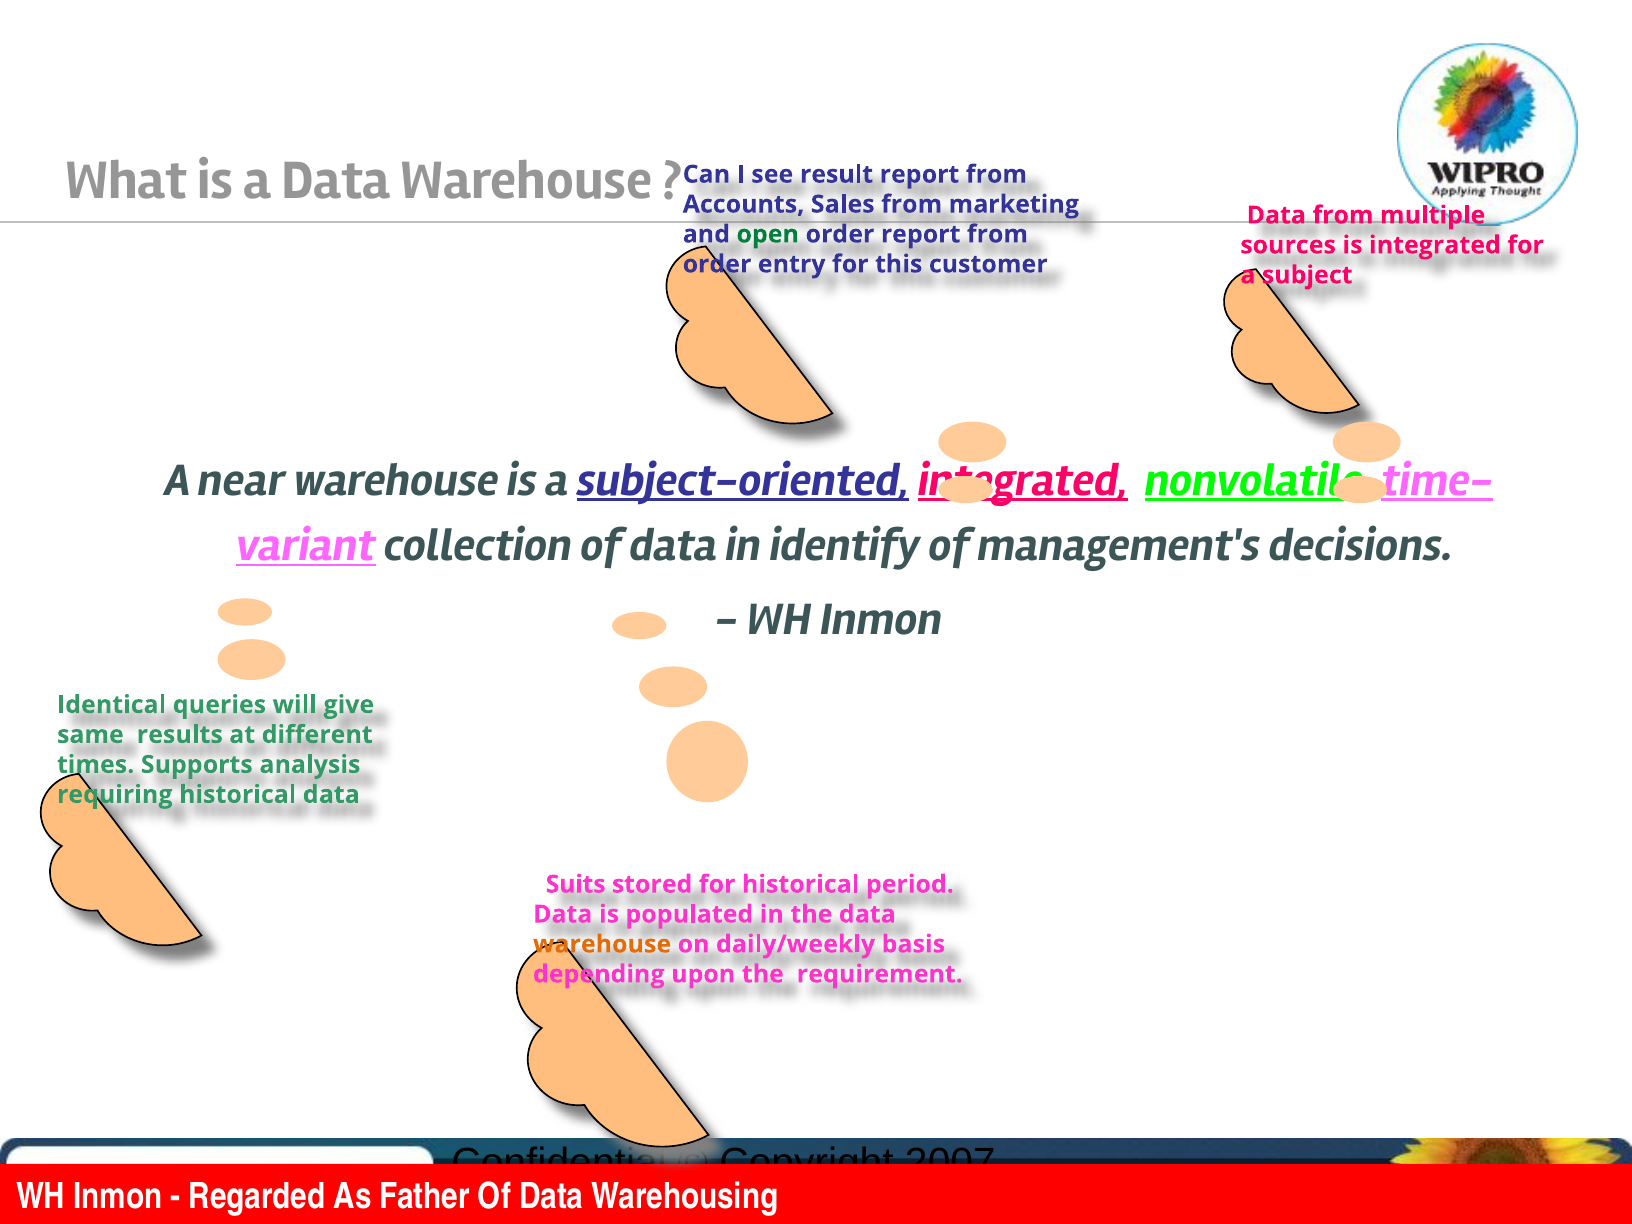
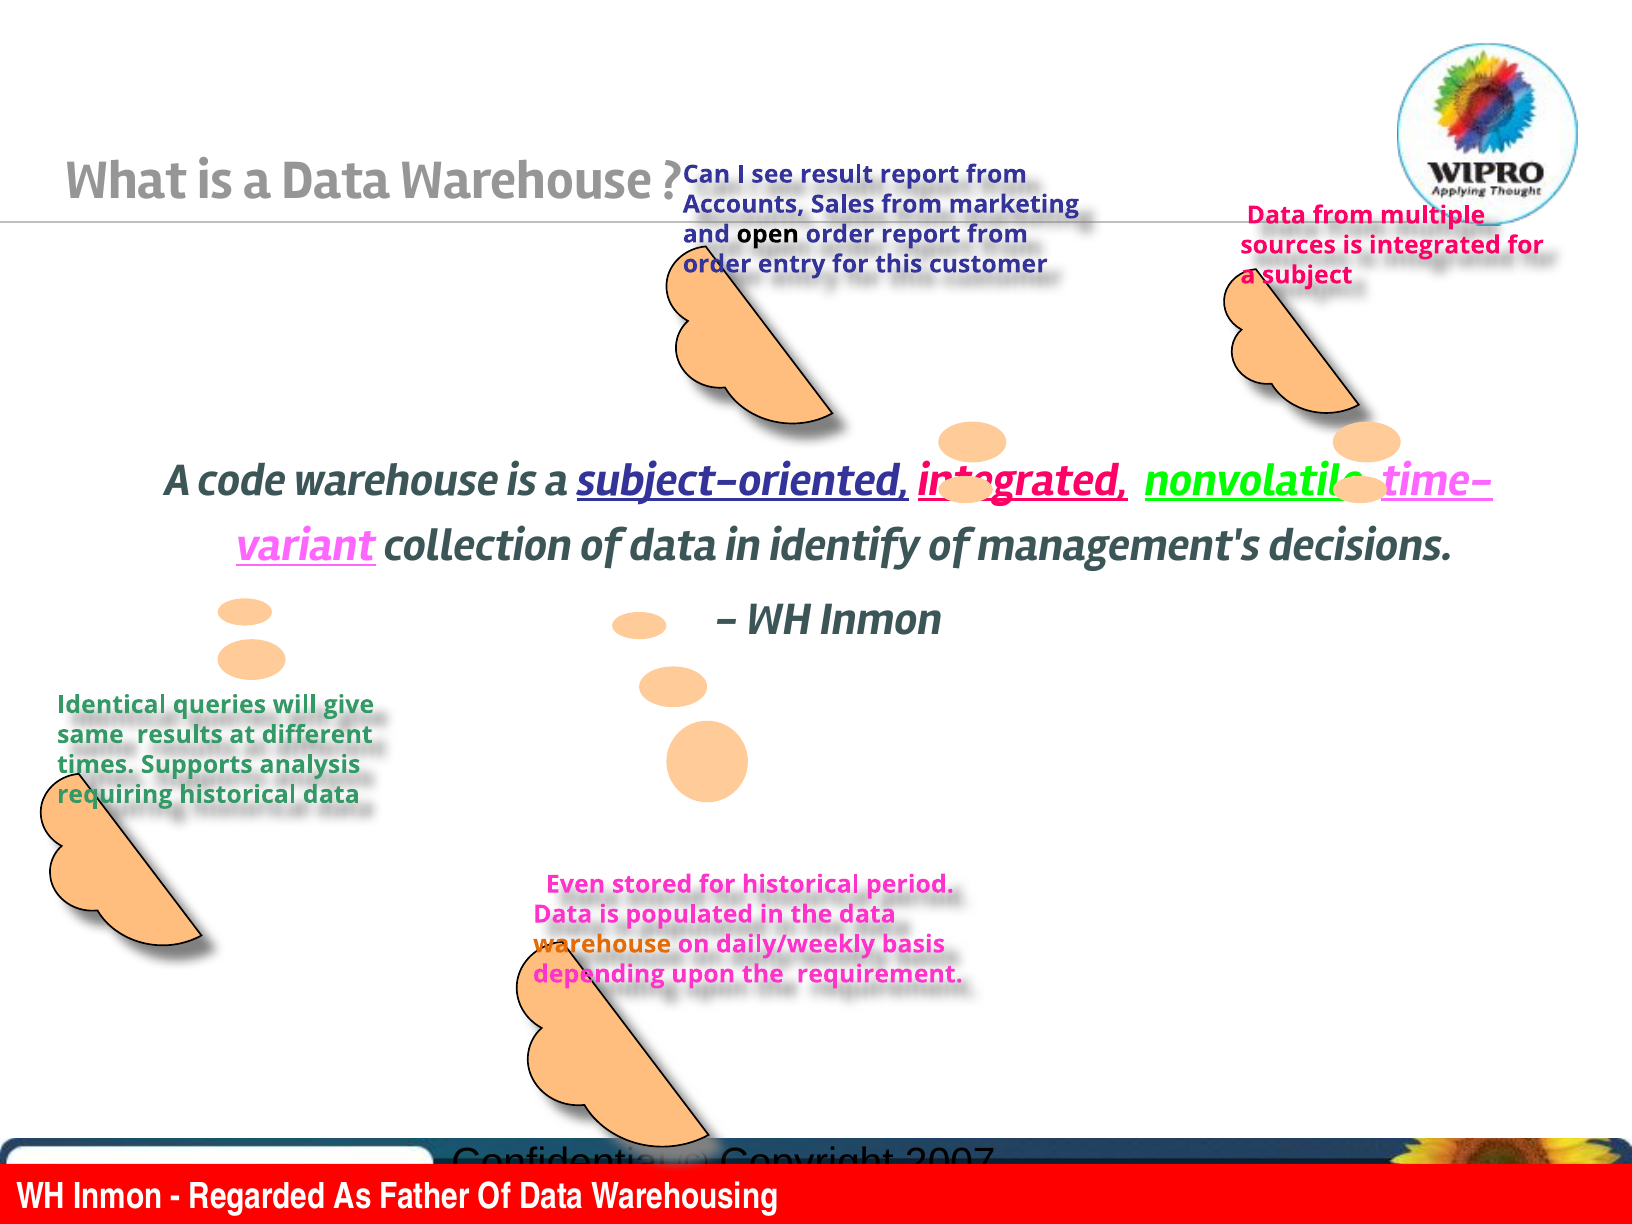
open colour: green -> black (768, 234)
near: near -> code (242, 480)
Suits: Suits -> Even (575, 884)
